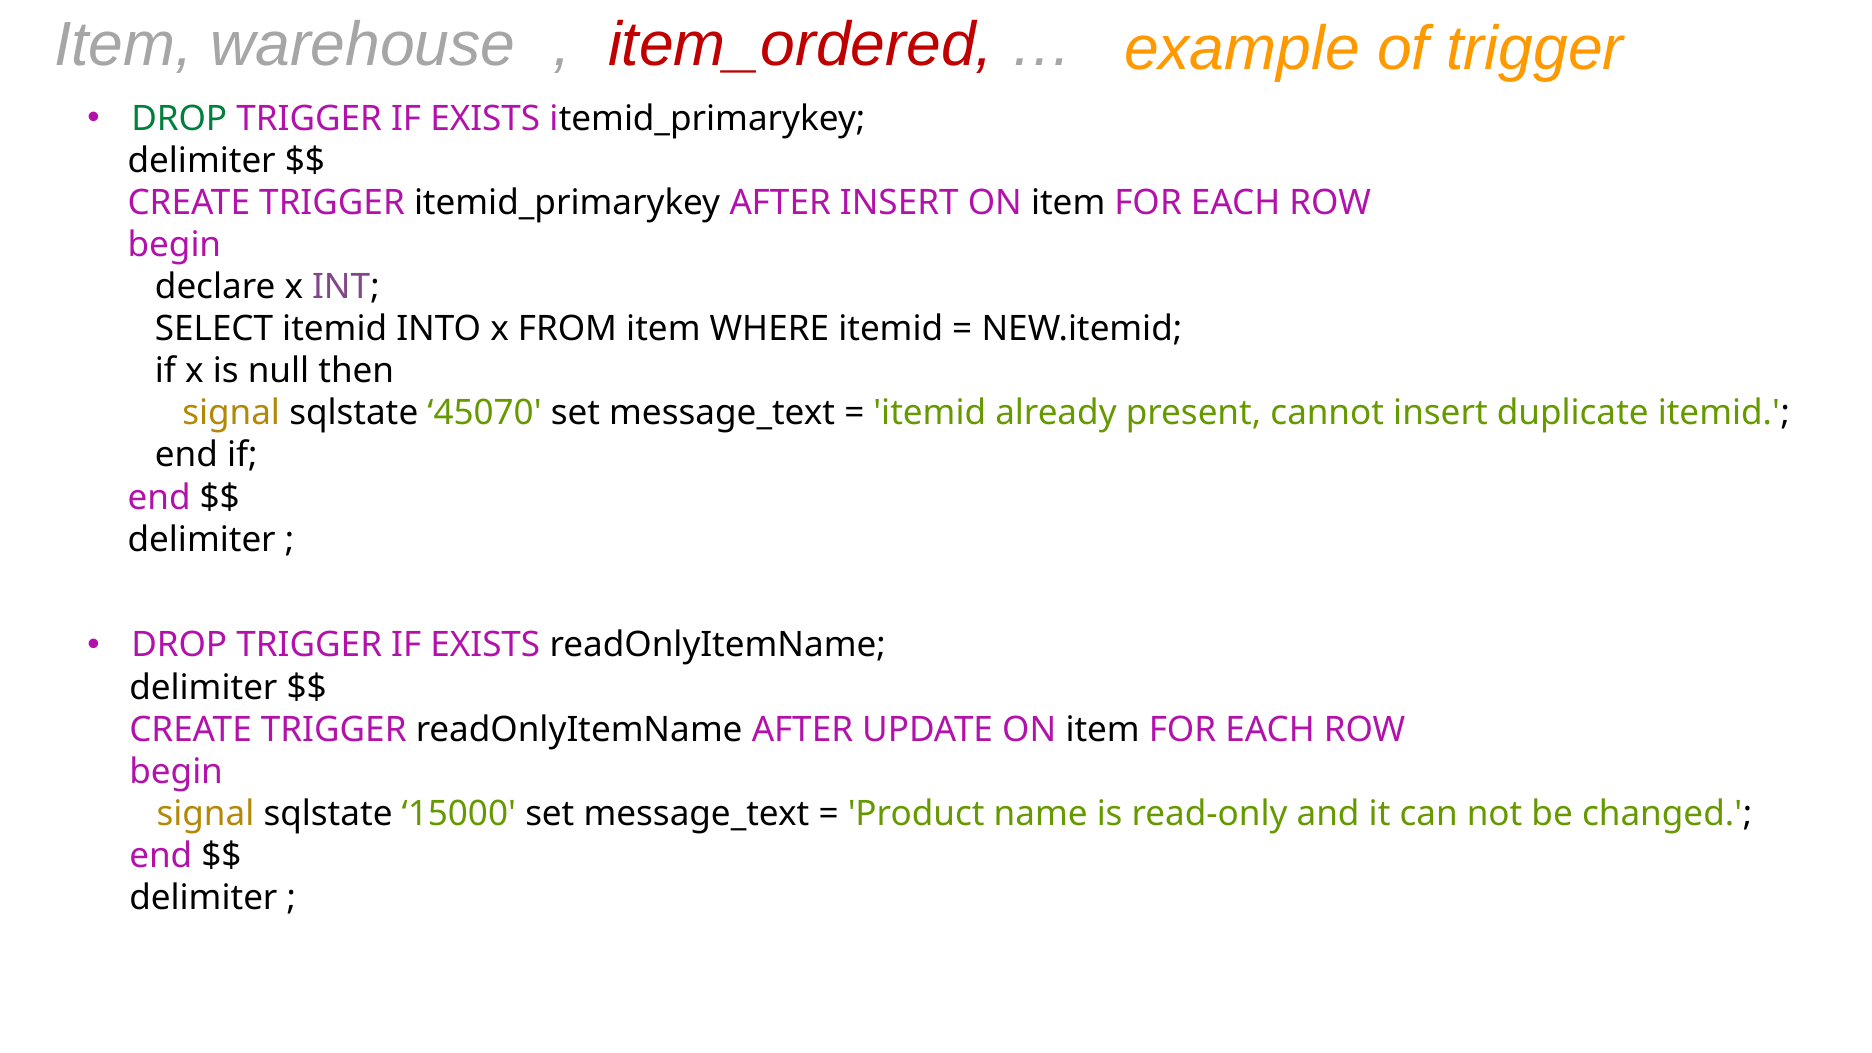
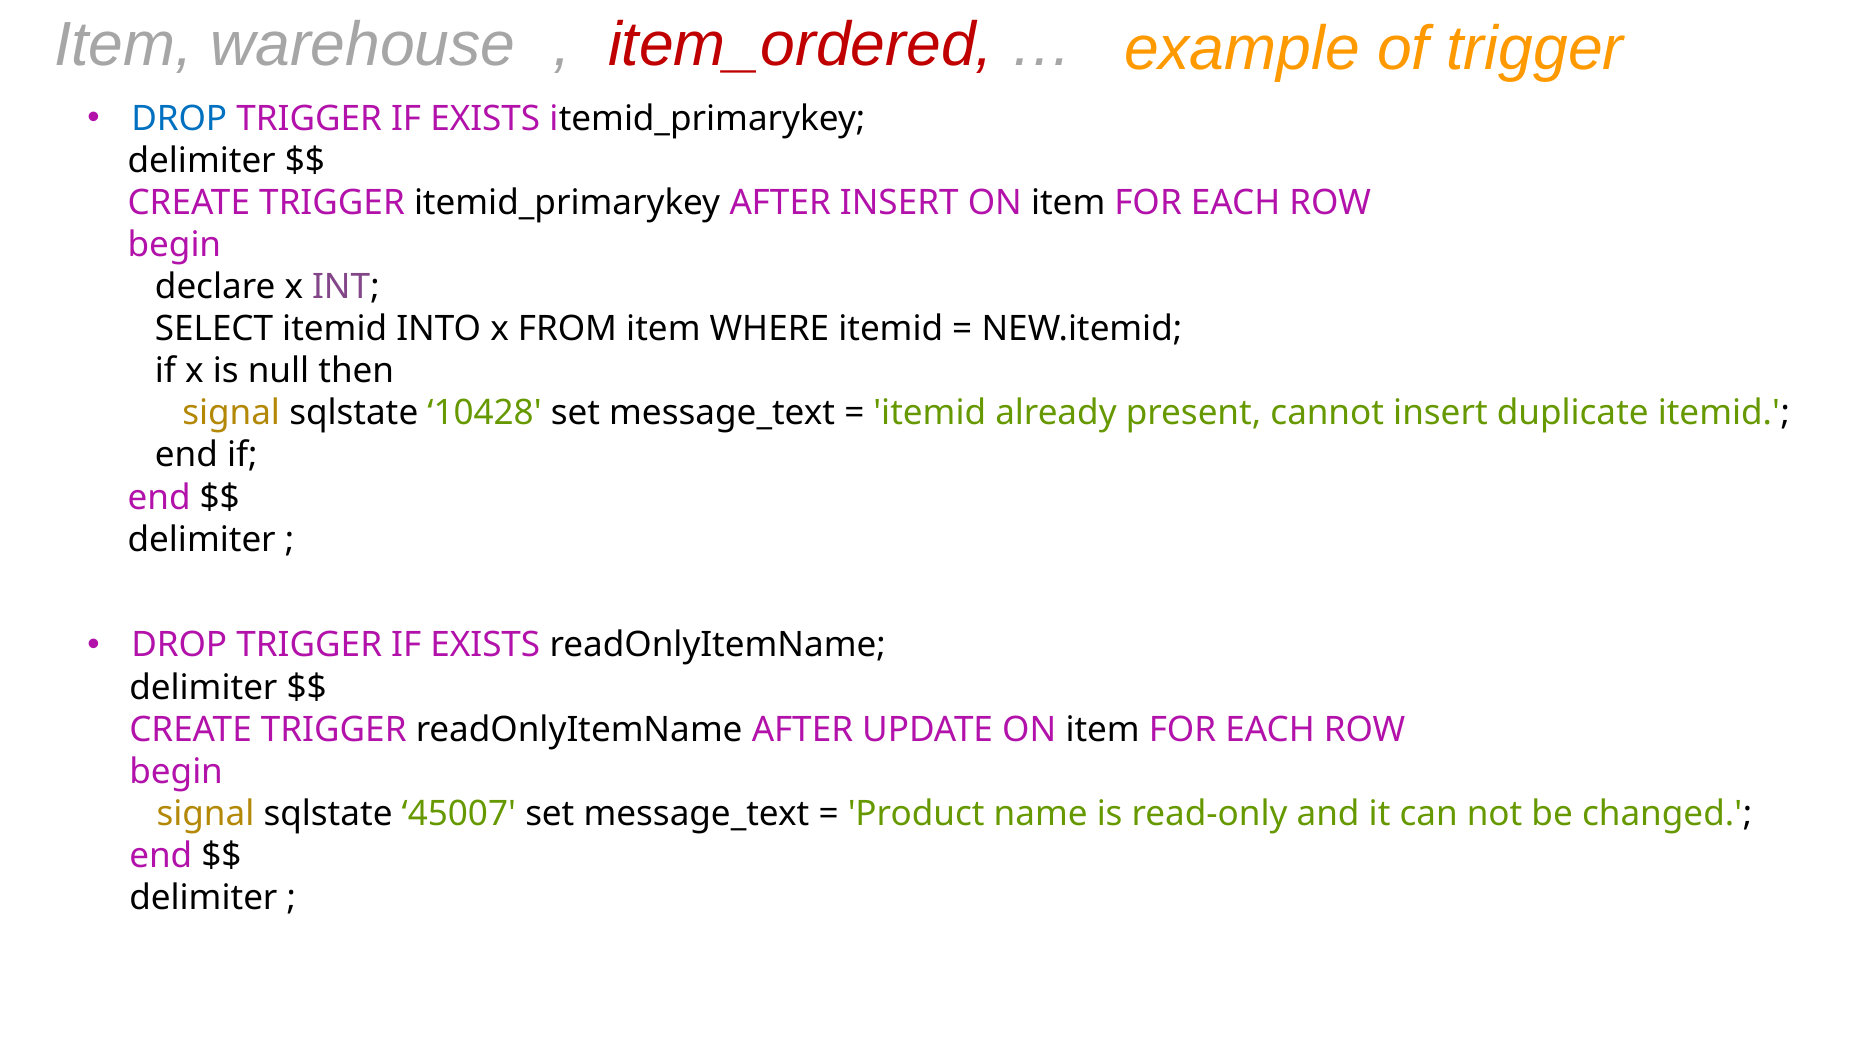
DROP colour: green -> blue (179, 118)
45070: 45070 -> 10428 (485, 413)
15000: 15000 -> 45007 (459, 814)
